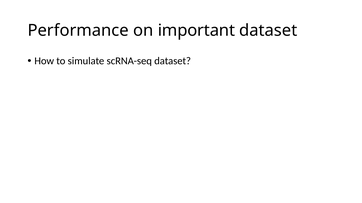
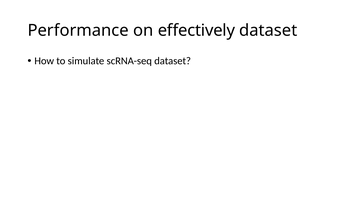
important: important -> effectively (196, 30)
